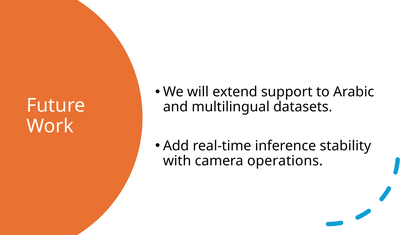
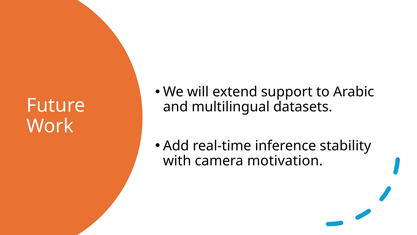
operations: operations -> motivation (285, 161)
